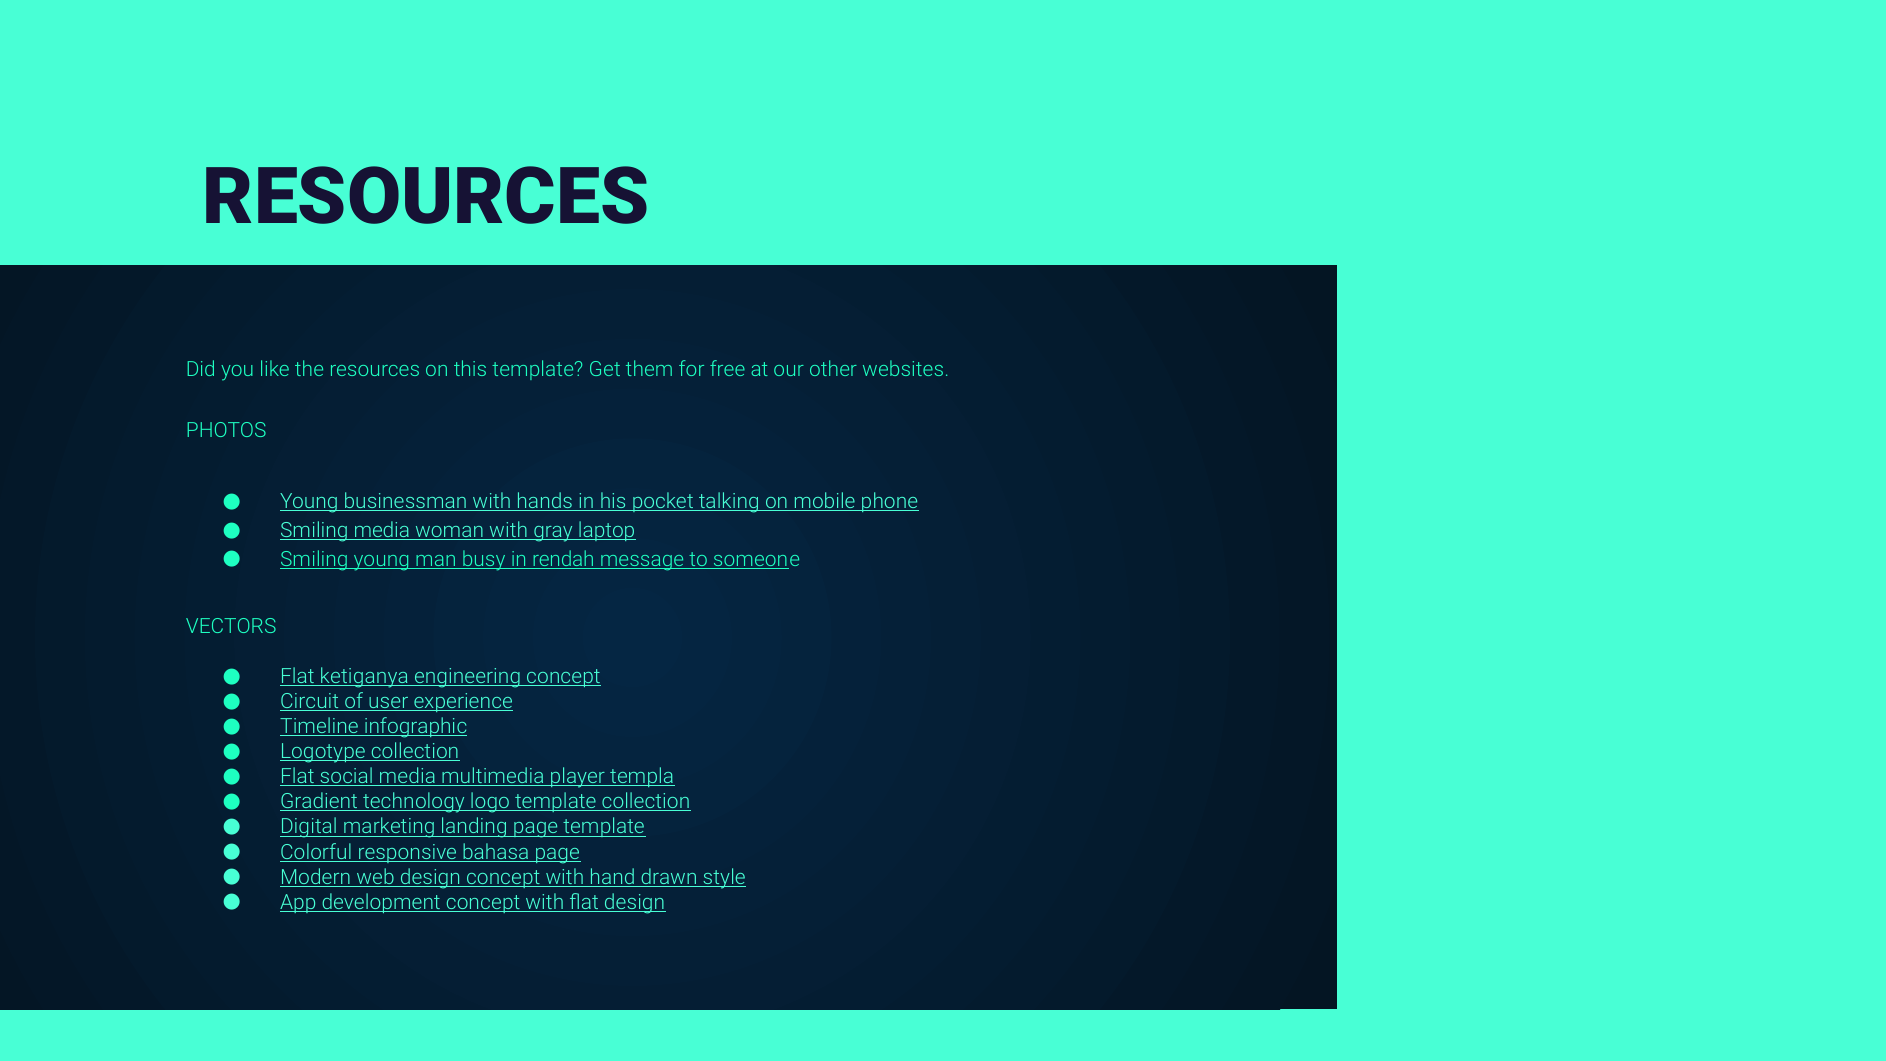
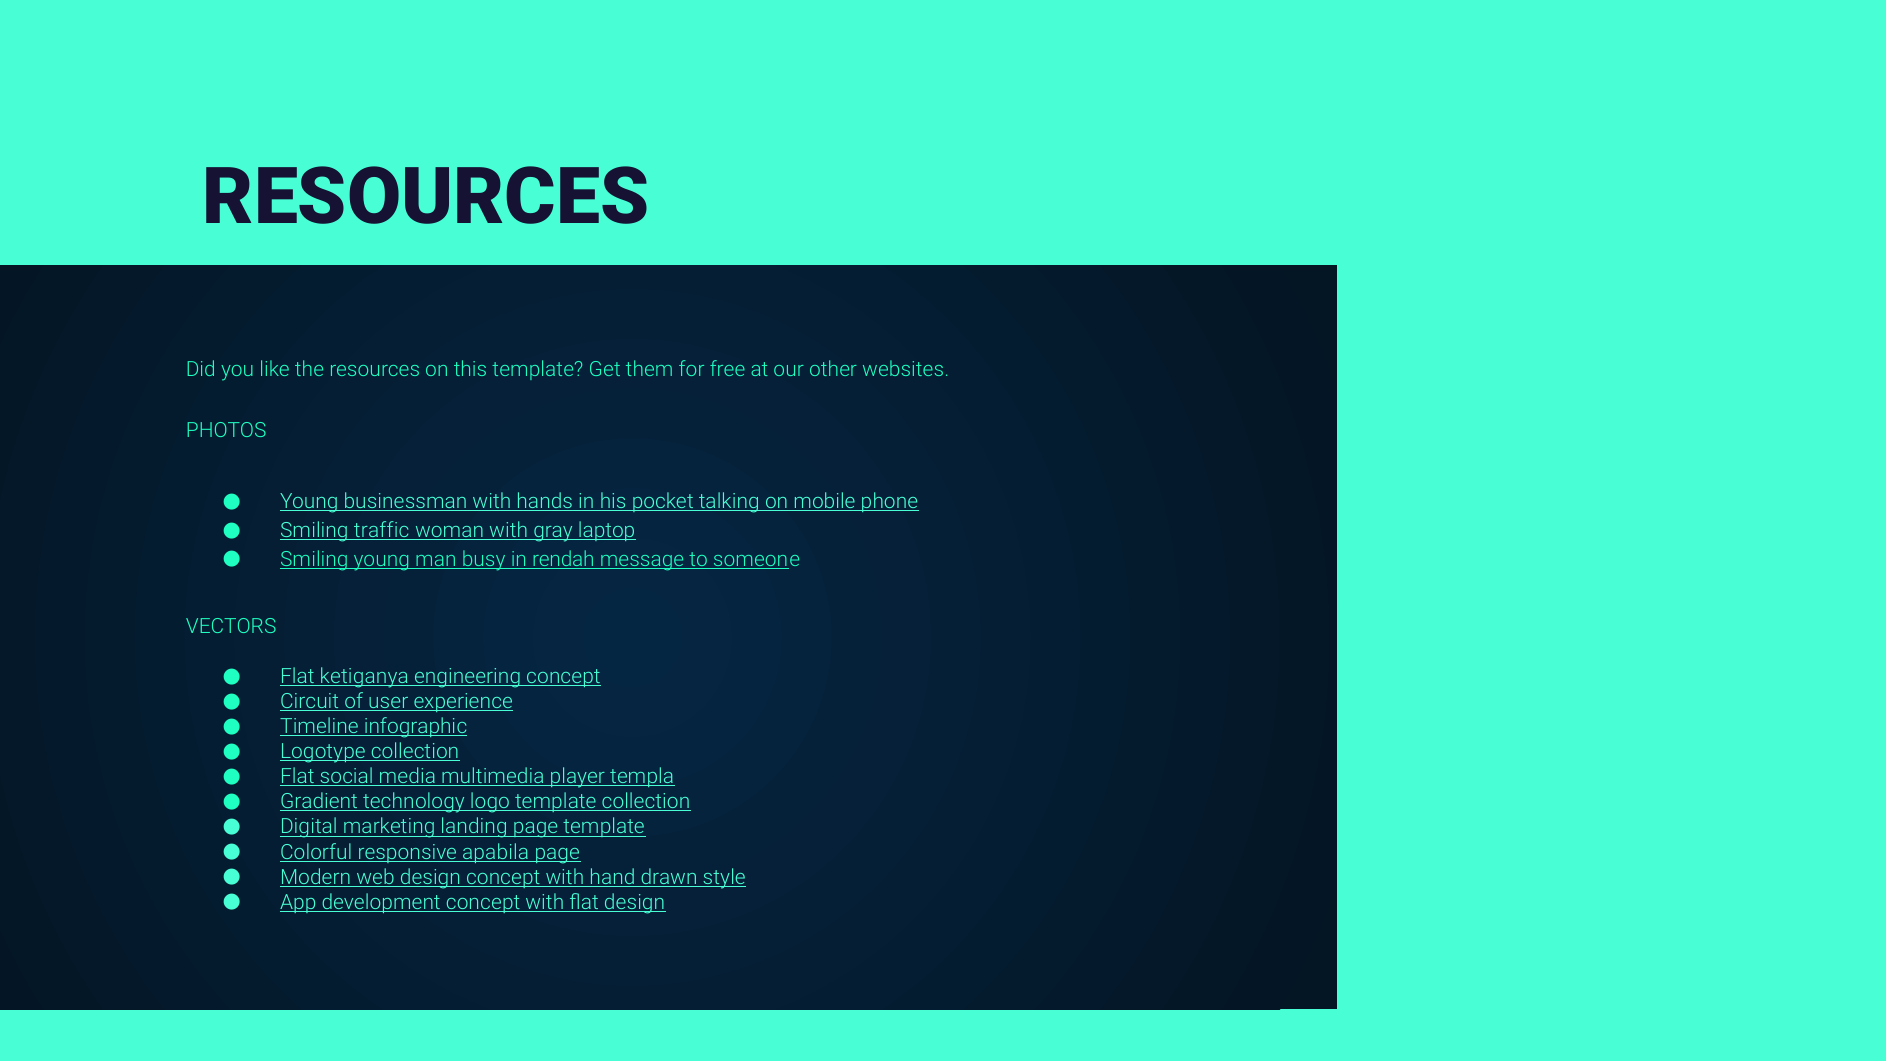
Smiling media: media -> traffic (382, 530)
bahasa: bahasa -> apabila (496, 852)
